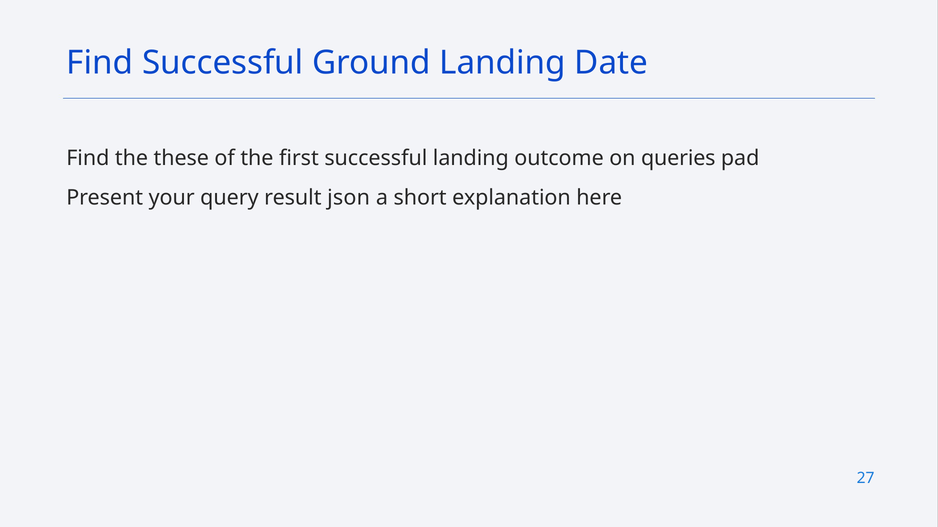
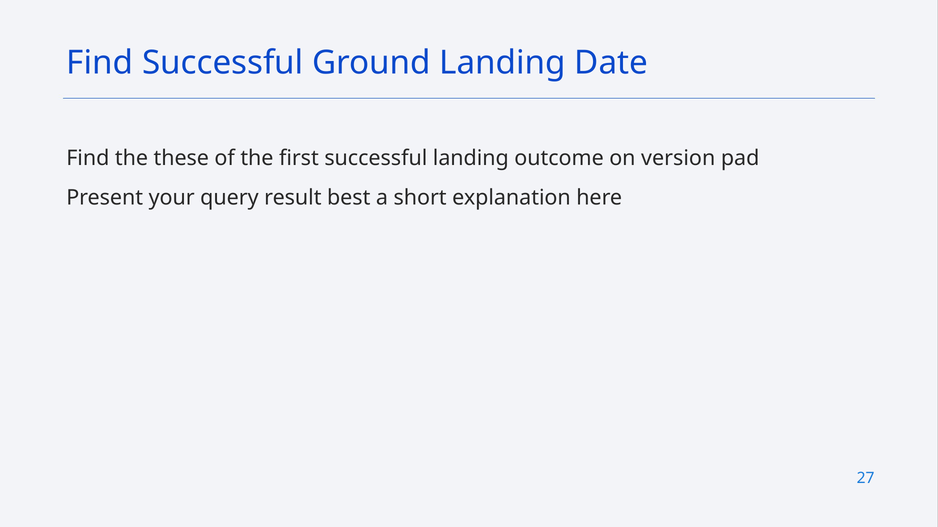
queries: queries -> version (678, 158)
json: json -> best (349, 198)
